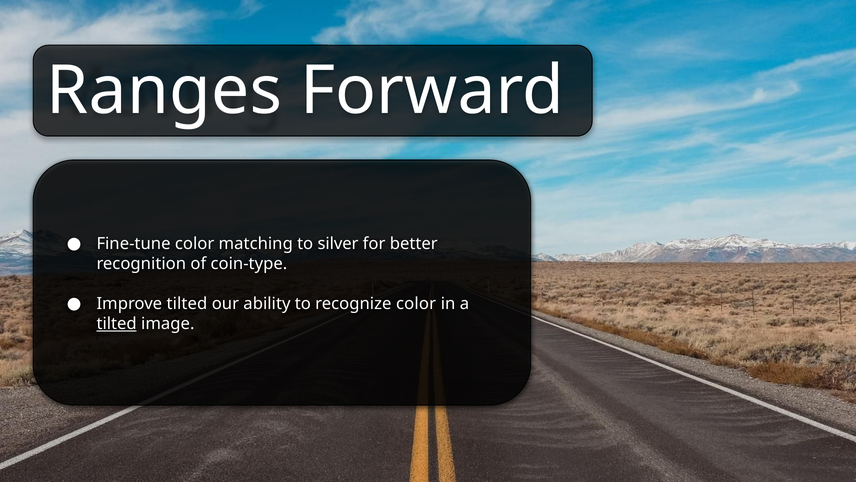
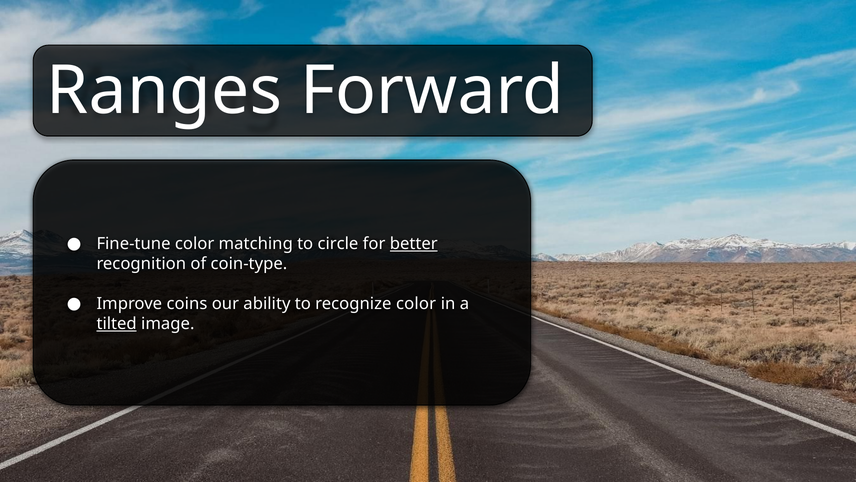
silver: silver -> circle (338, 243)
better underline: none -> present (414, 243)
Improve tilted: tilted -> coins (187, 303)
